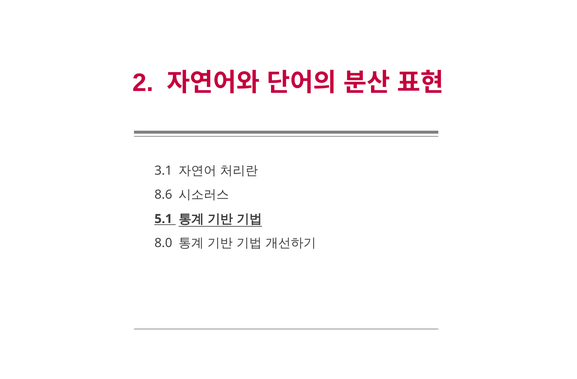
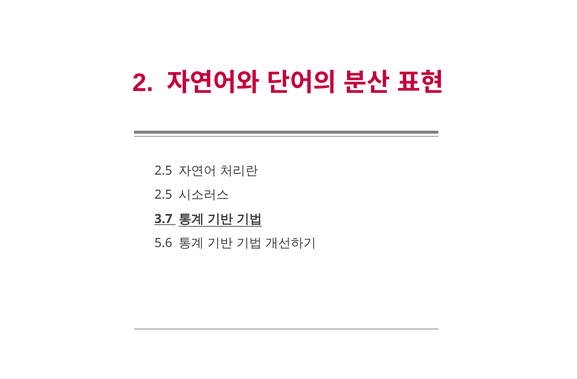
3.1: 3.1 -> 2.5 (163, 171)
8.6: 8.6 -> 2.5 (163, 195)
5.1: 5.1 -> 3.7 (163, 219)
8.0: 8.0 -> 5.6 (163, 243)
